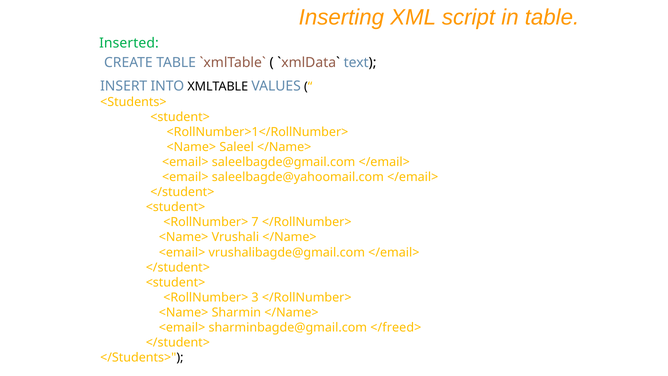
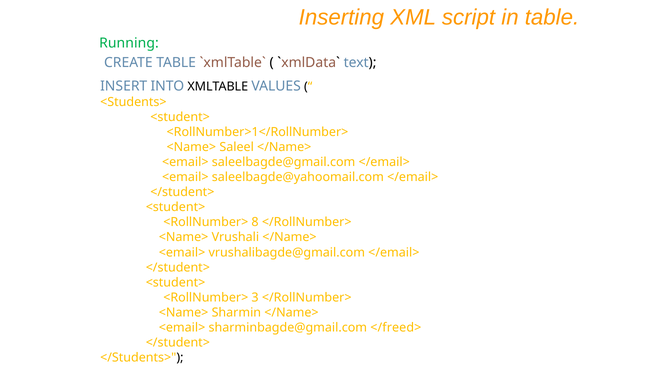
Inserted: Inserted -> Running (129, 43)
7: 7 -> 8 (255, 222)
